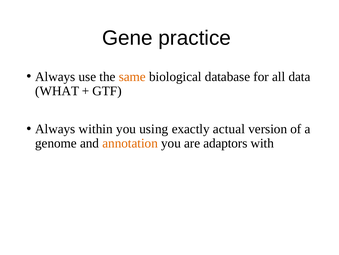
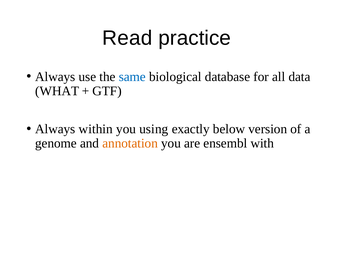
Gene: Gene -> Read (127, 38)
same colour: orange -> blue (132, 76)
actual: actual -> below (229, 129)
adaptors: adaptors -> ensembl (225, 143)
